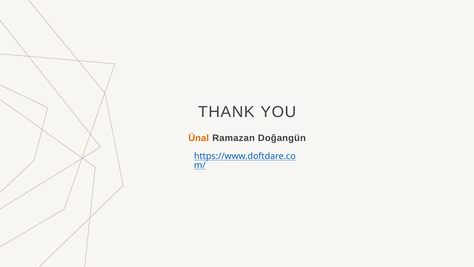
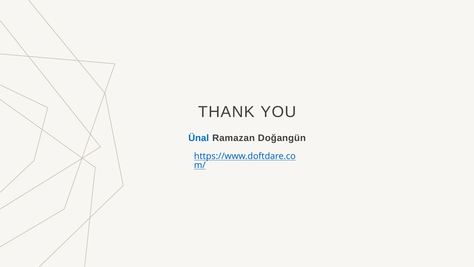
Ünal colour: orange -> blue (199, 138)
